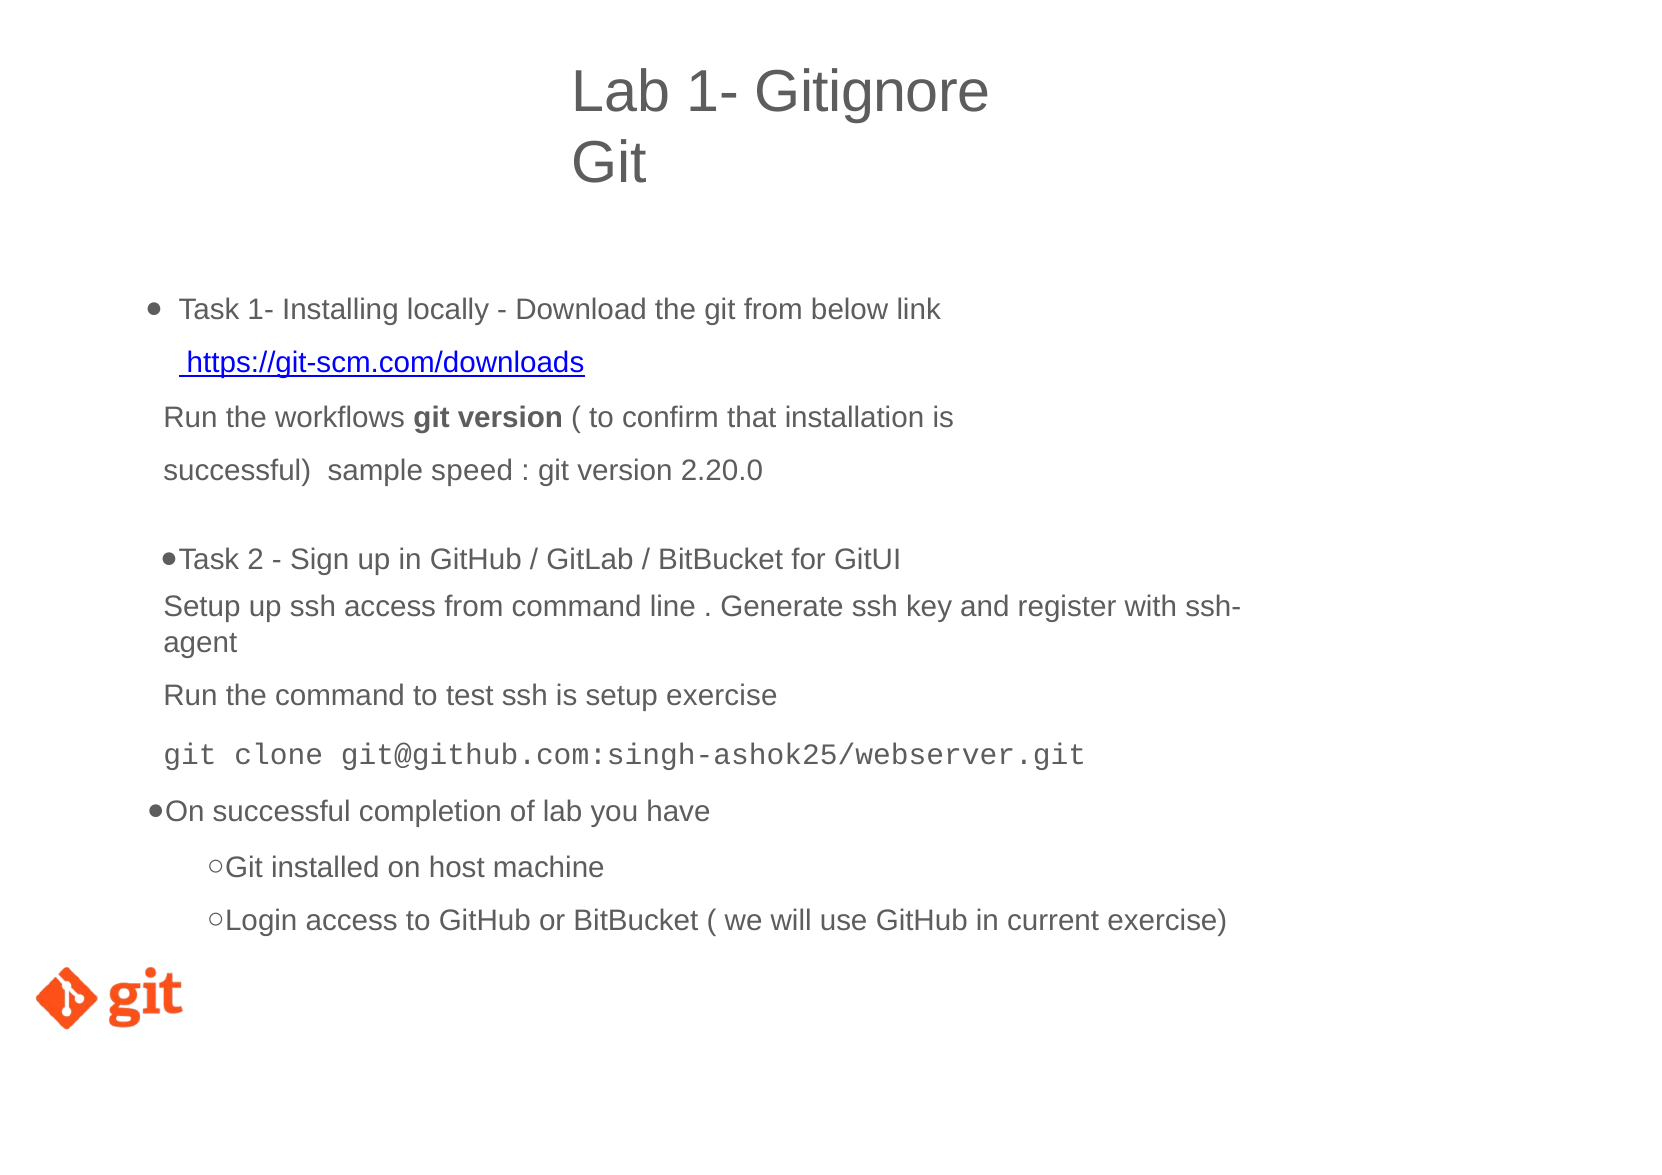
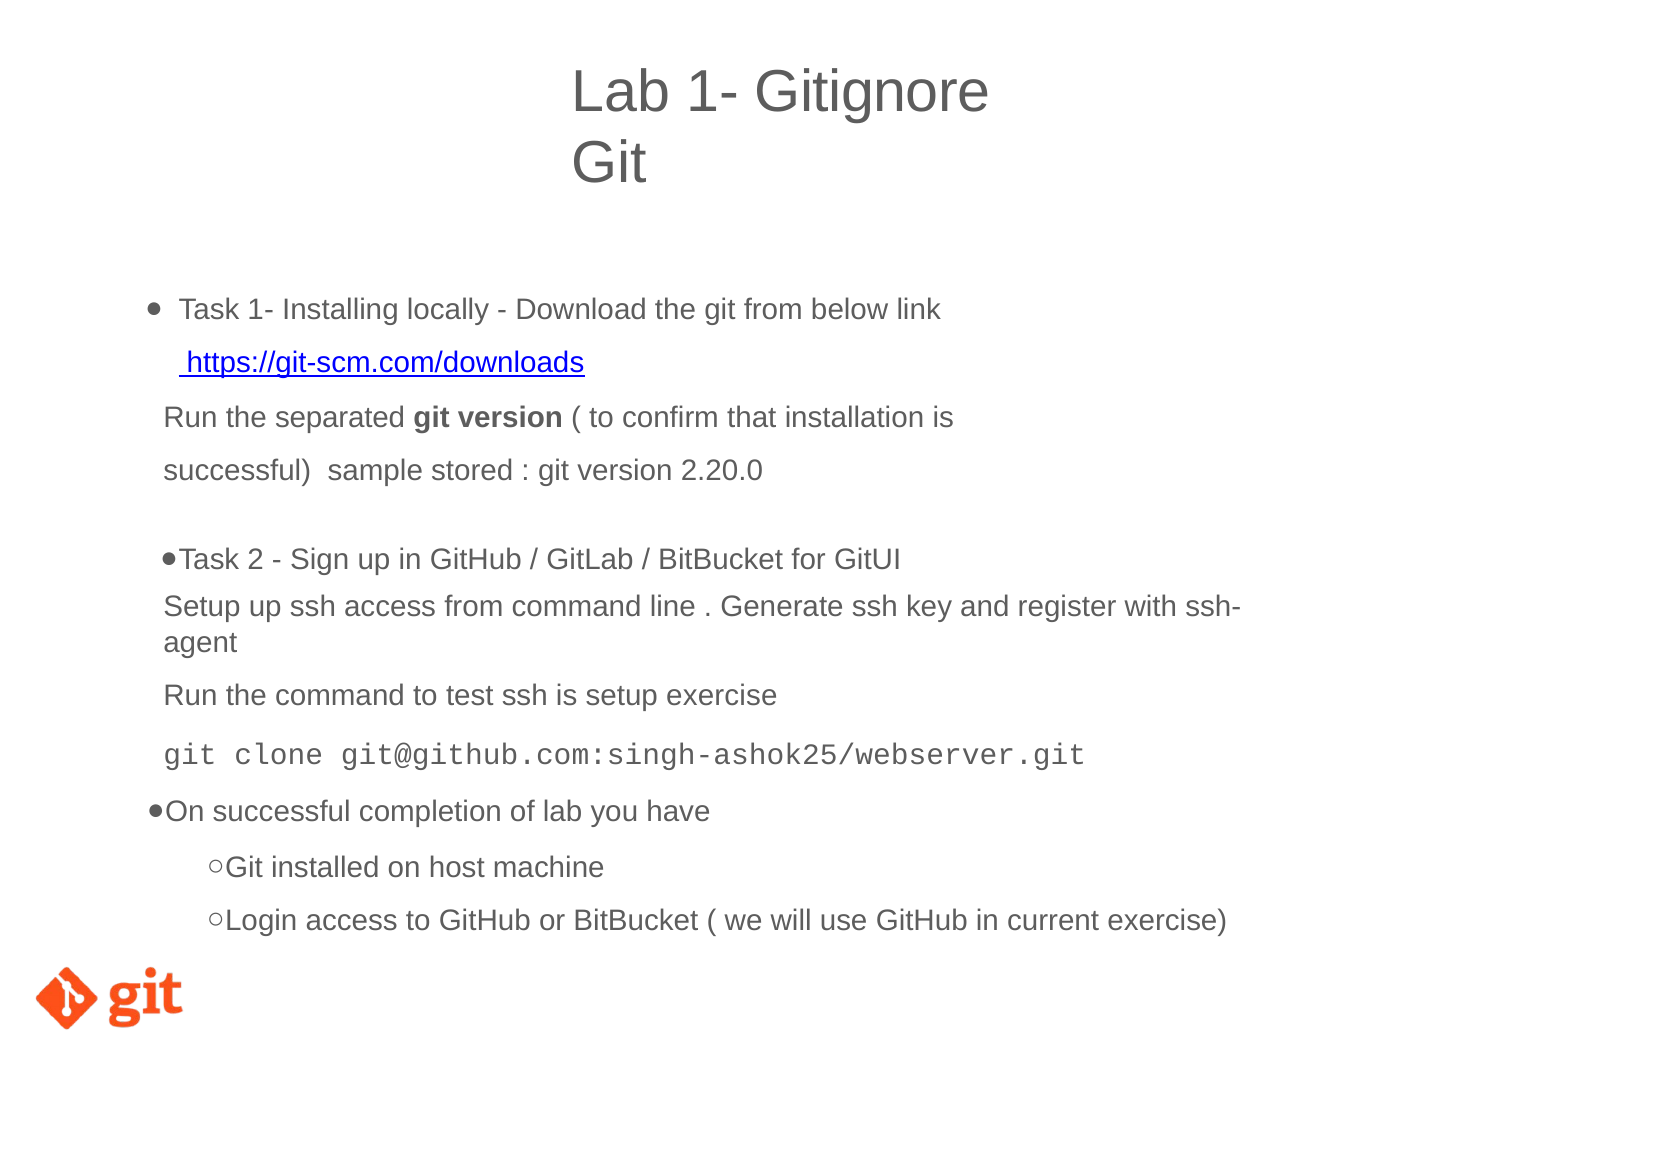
workﬂows: workﬂows -> separated (340, 418)
speed: speed -> stored (472, 471)
